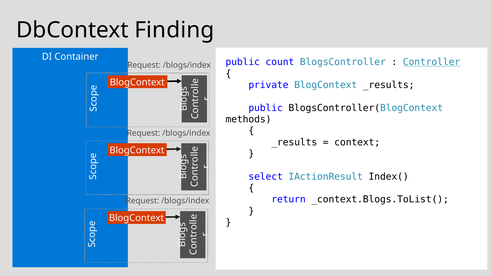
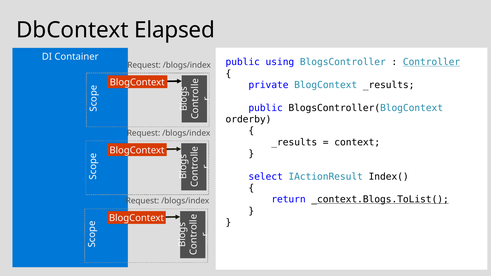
Finding: Finding -> Elapsed (175, 30)
count: count -> using (280, 62)
methods: methods -> orderby (248, 119)
_context.Blogs.ToList( underline: none -> present (380, 200)
